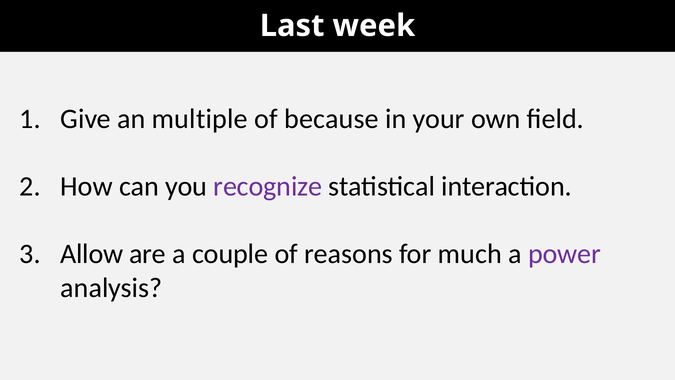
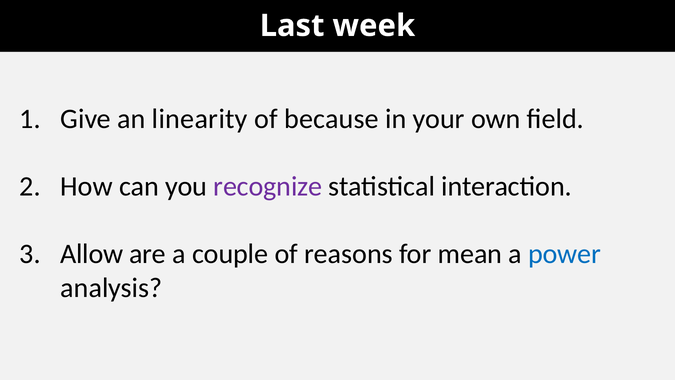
multiple: multiple -> linearity (200, 119)
much: much -> mean (470, 254)
power colour: purple -> blue (565, 254)
